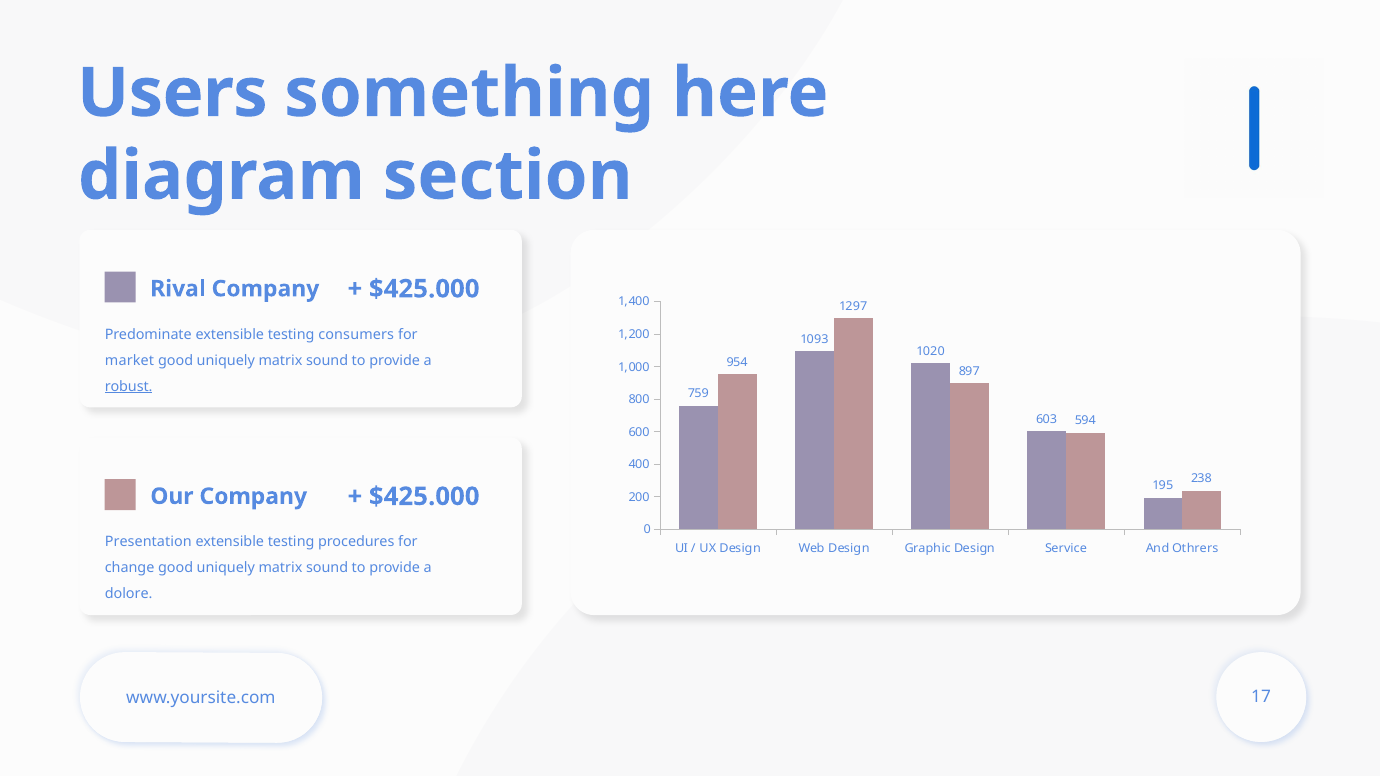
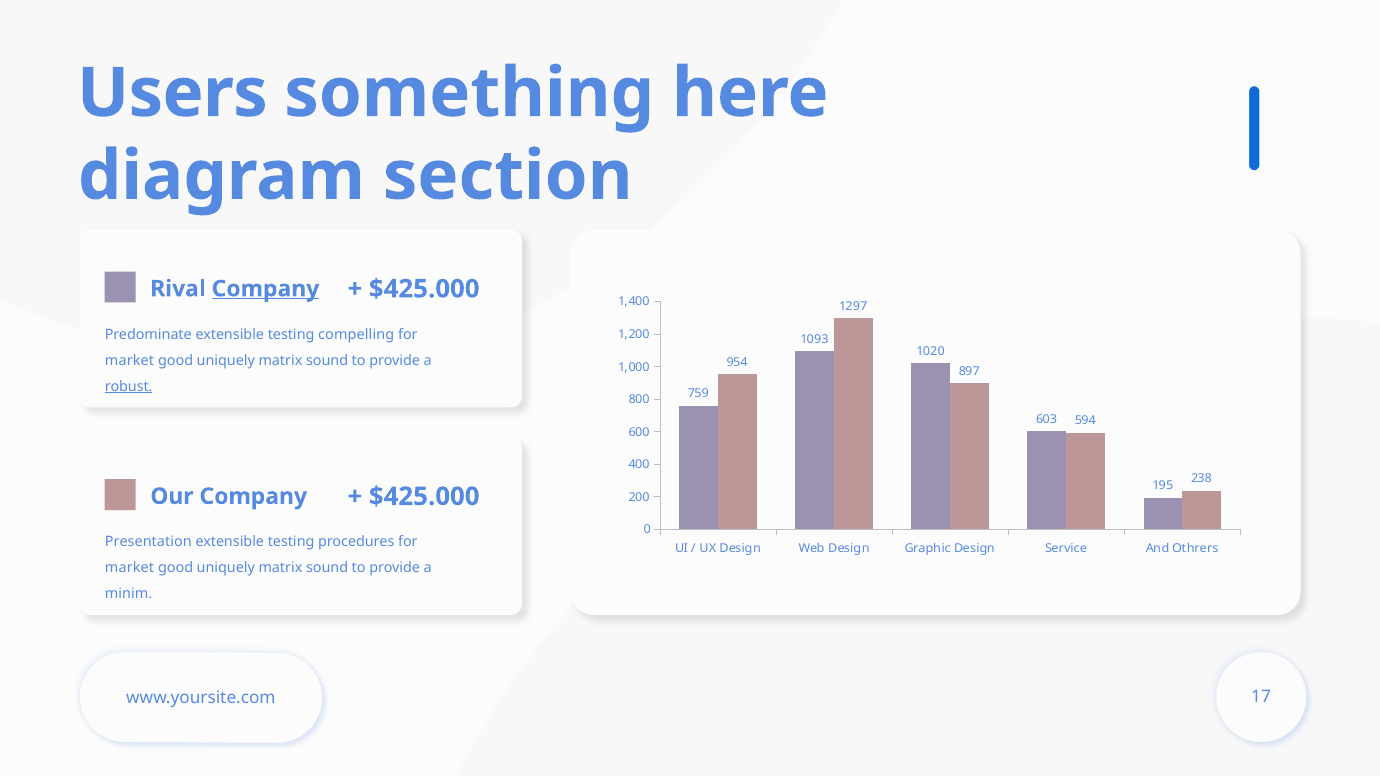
Company underline: none -> present (265, 289)
consumers: consumers -> compelling (356, 335)
change: change -> market (130, 568)
dolore: dolore -> minim (129, 594)
